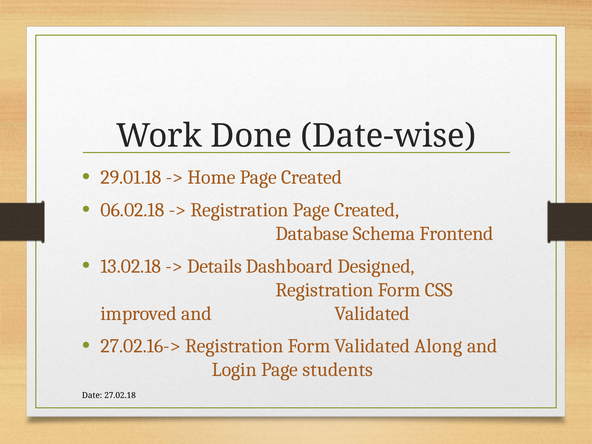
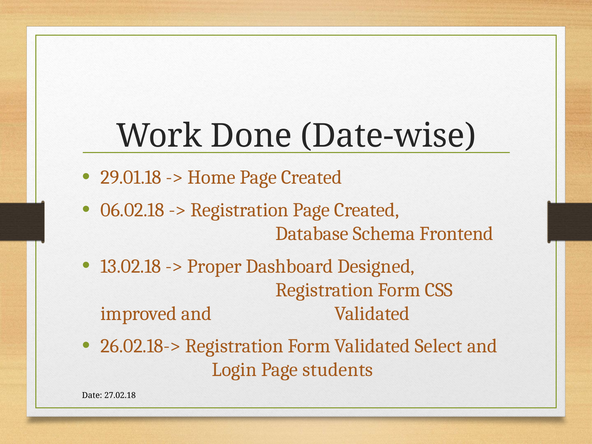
Details: Details -> Proper (214, 266)
27.02.16->: 27.02.16-> -> 26.02.18-> (141, 346)
Along: Along -> Select (438, 346)
